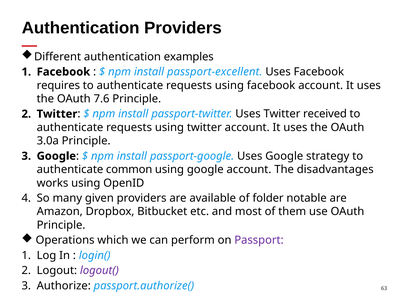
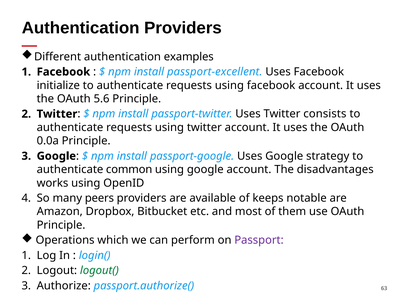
requires: requires -> initialize (58, 85)
7.6: 7.6 -> 5.6 (102, 99)
received: received -> consists (325, 114)
3.0a: 3.0a -> 0.0a (48, 141)
given: given -> peers (99, 198)
folder: folder -> keeps (268, 198)
logout( colour: purple -> green (99, 271)
